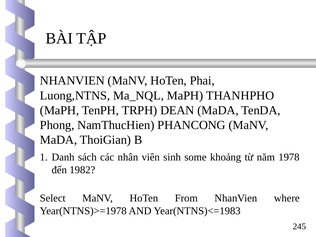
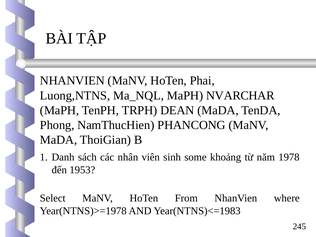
THANHPHO: THANHPHO -> NVARCHAR (240, 95)
1982: 1982 -> 1953 (82, 170)
